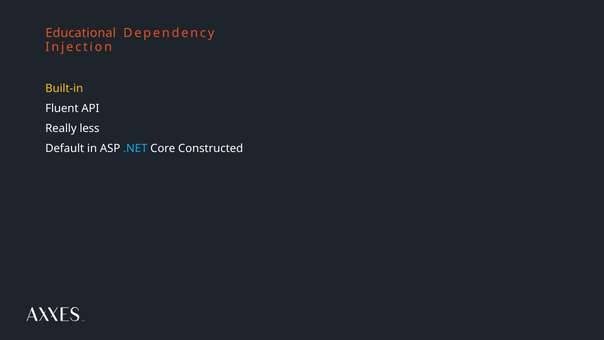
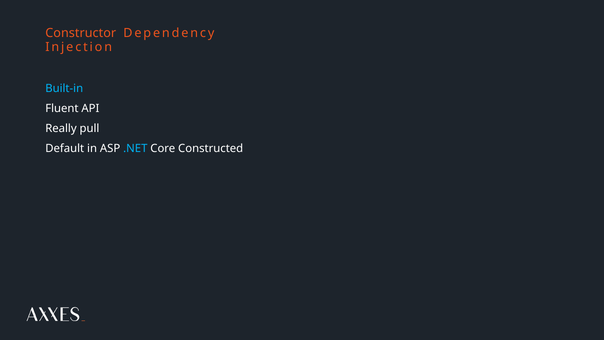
Educational: Educational -> Constructor (81, 33)
Built-in colour: yellow -> light blue (64, 89)
less: less -> pull (89, 128)
